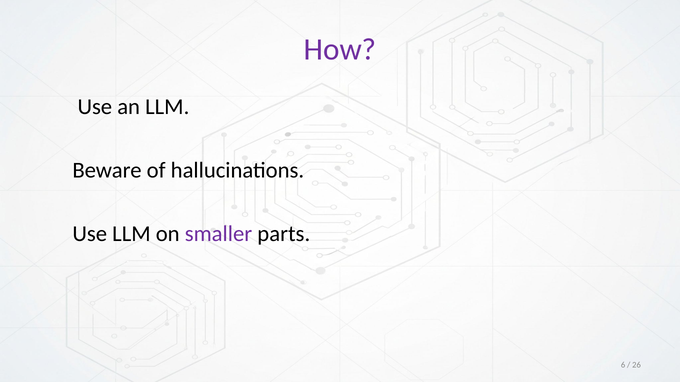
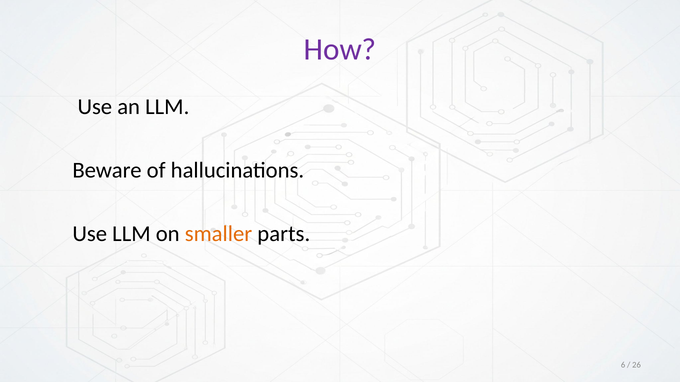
smaller colour: purple -> orange (218, 234)
